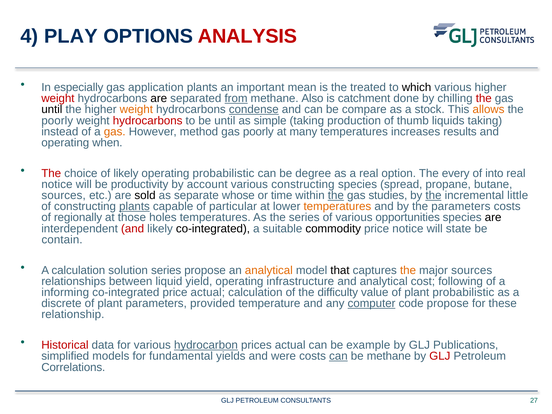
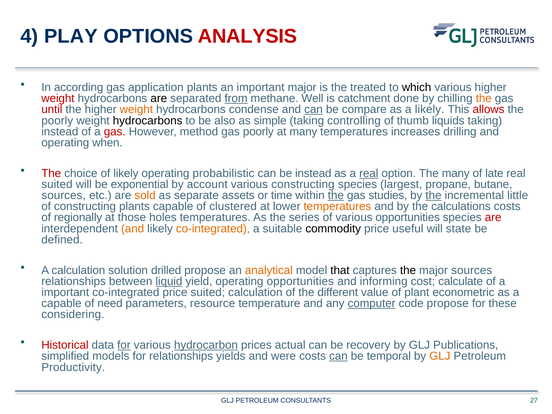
especially: especially -> according (79, 87)
important mean: mean -> major (302, 87)
Also: Also -> Well (312, 98)
the colour: red -> orange (484, 98)
until colour: black -> red (52, 110)
condense underline: present -> none (254, 110)
can underline: none -> present (314, 110)
a stock: stock -> likely (430, 110)
allows colour: orange -> red (489, 110)
hydrocarbons colour: red -> black (148, 121)
be until: until -> also (225, 121)
production: production -> controlling (354, 121)
gas colour: orange -> red (115, 132)
results: results -> drilling (460, 132)
be degree: degree -> instead (313, 173)
real underline: none -> present (369, 173)
The every: every -> many (456, 173)
into: into -> late (494, 173)
notice: notice -> suited (57, 184)
productivity: productivity -> exponential (140, 184)
spread: spread -> largest (401, 184)
sold colour: black -> orange (145, 195)
whose: whose -> assets (238, 195)
plants underline: present -> none (134, 206)
particular: particular -> clustered (233, 206)
the parameters: parameters -> calculations (461, 206)
are colour: black -> red (493, 218)
and colour: red -> orange (133, 229)
co-integrated colour: black -> orange (213, 229)
price notice: notice -> useful (408, 229)
contain: contain -> defined (62, 240)
solution series: series -> drilled (166, 270)
the colour: orange -> black (408, 270)
liquid underline: none -> present (169, 281)
operating infrastructure: infrastructure -> opportunities (300, 281)
and analytical: analytical -> informing (384, 281)
following: following -> calculate (461, 281)
informing: informing -> important (65, 292)
price actual: actual -> suited (208, 292)
difficulty: difficulty -> different (338, 292)
plant probabilistic: probabilistic -> econometric (463, 292)
discrete: discrete -> capable (61, 303)
plant: plant -> need (110, 303)
provided: provided -> resource (213, 303)
relationship: relationship -> considering (73, 314)
for underline: none -> present (124, 345)
example: example -> recovery (368, 345)
for fundamental: fundamental -> relationships (181, 356)
be methane: methane -> temporal (389, 356)
GLJ colour: red -> orange (440, 356)
Correlations: Correlations -> Productivity (73, 367)
